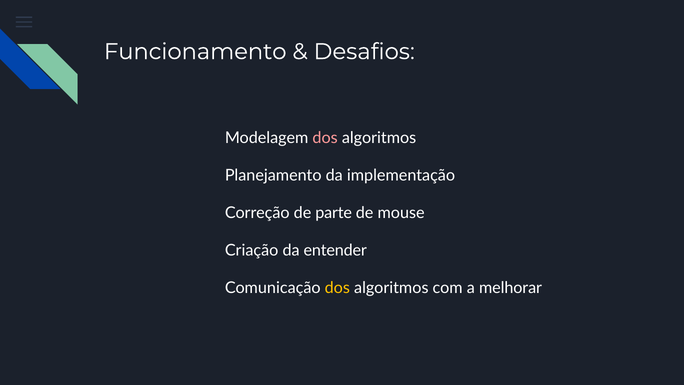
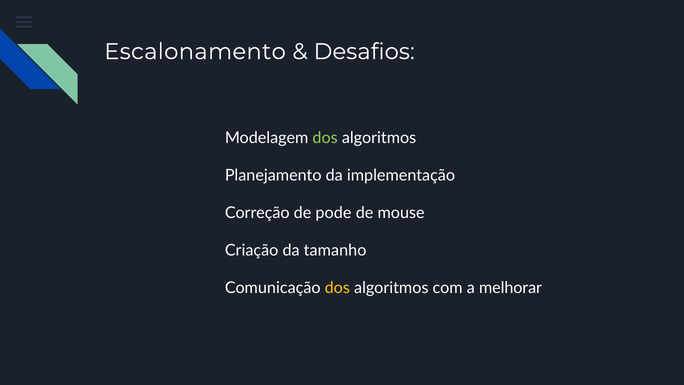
Funcionamento: Funcionamento -> Escalonamento (195, 52)
dos colour: pink -> light green (325, 138)
parte: parte -> pode (334, 213)
entender: entender -> tamanho (335, 250)
